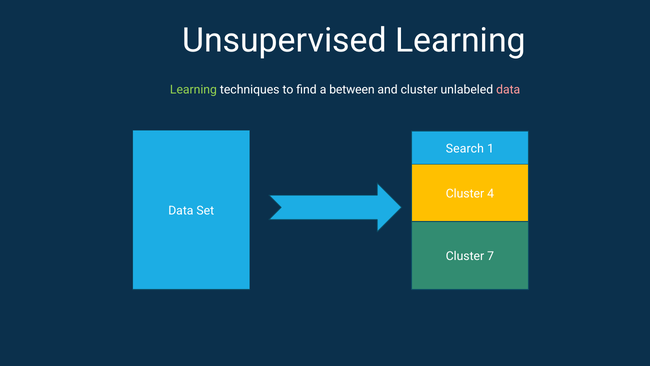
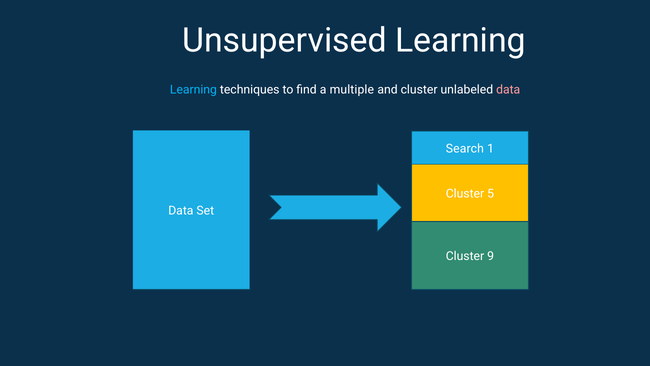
Learning colour: light green -> light blue (193, 90)
between: between -> multiple (352, 90)
4: 4 -> 5 (491, 194)
7: 7 -> 9 (491, 256)
